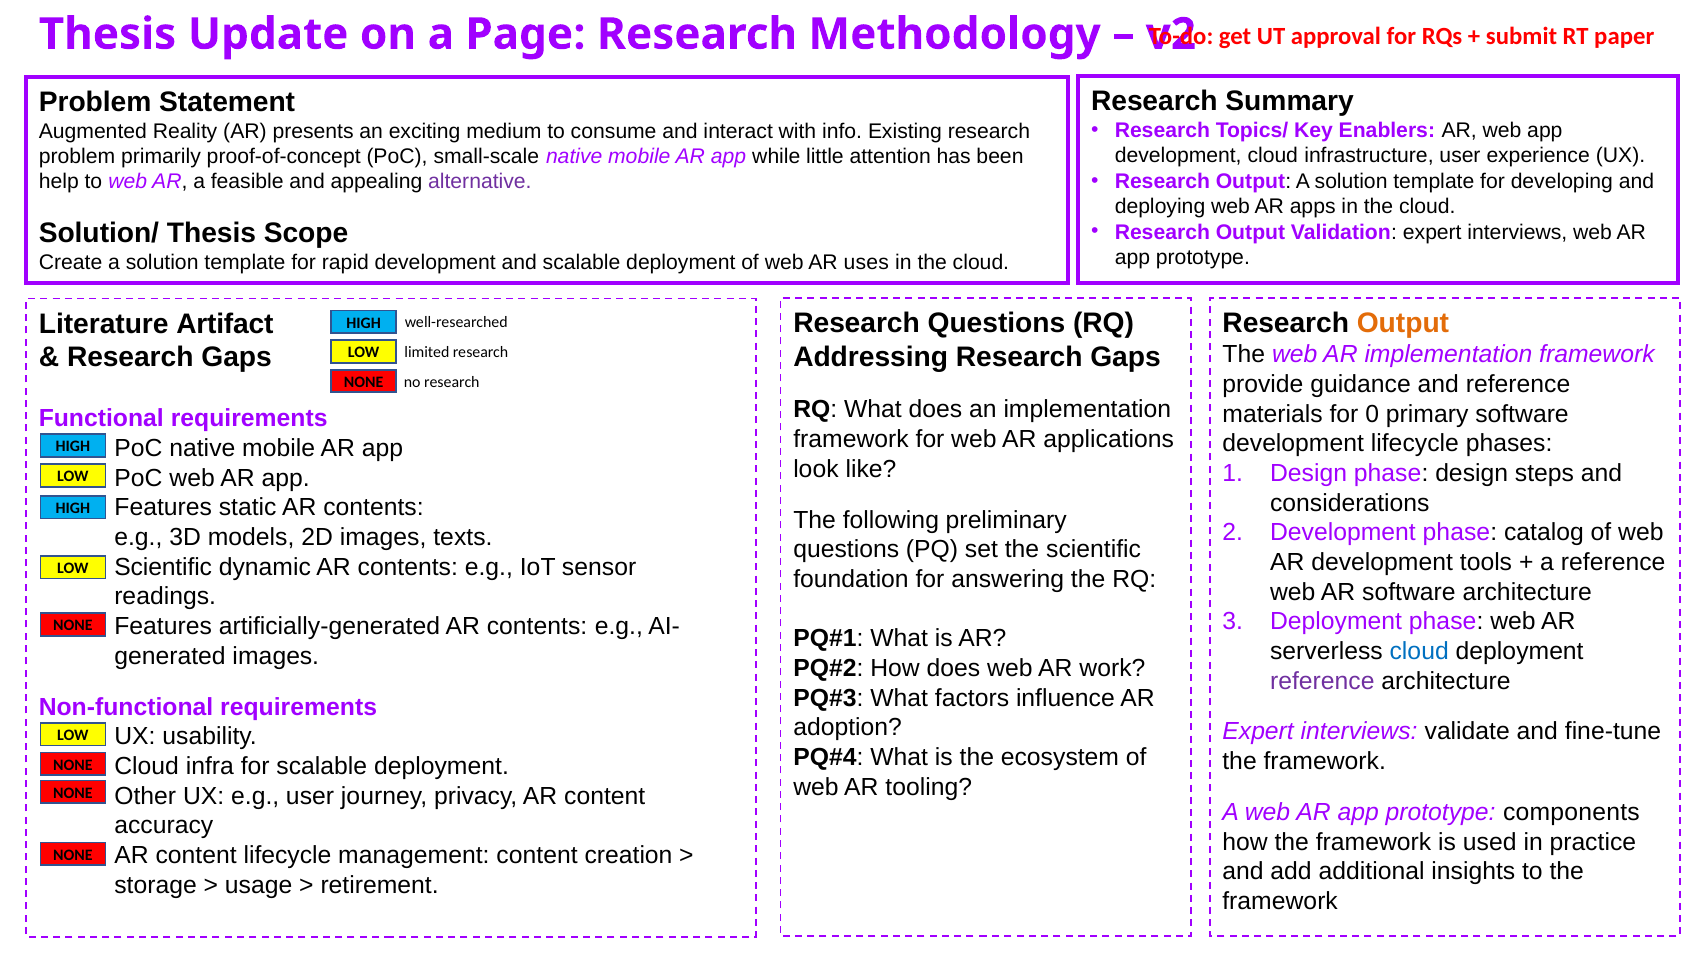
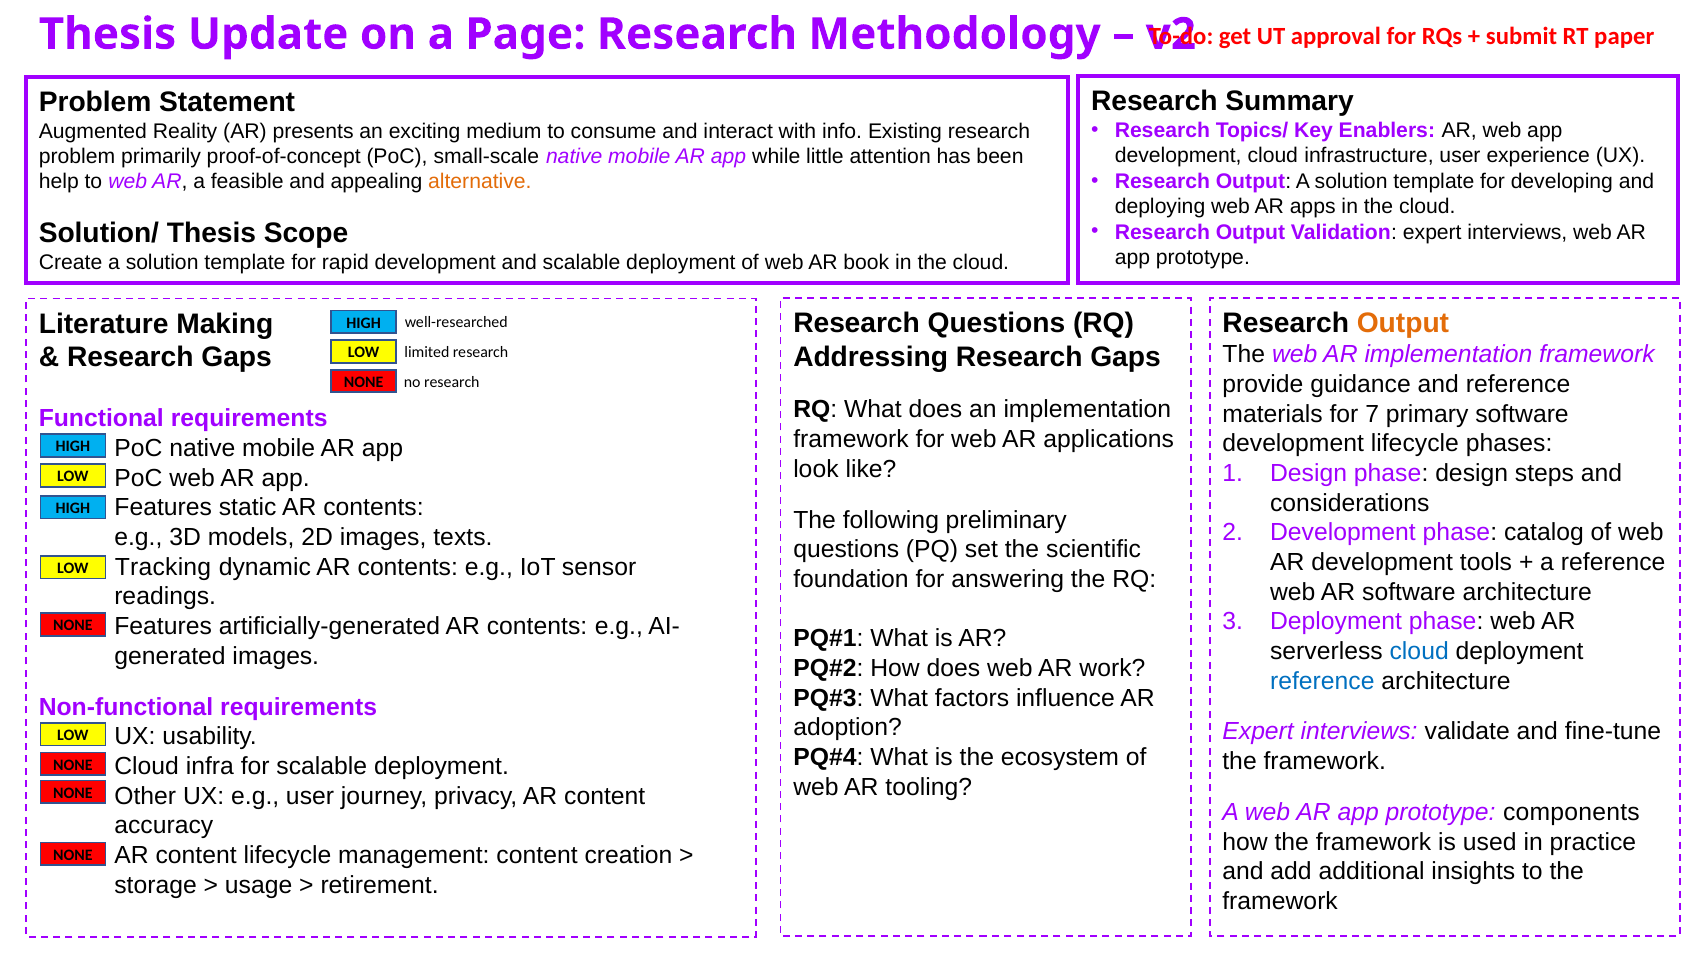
alternative colour: purple -> orange (480, 182)
uses: uses -> book (866, 262)
Artifact: Artifact -> Making (225, 324)
0: 0 -> 7 (1372, 414)
Scientific: Scientific -> Tracking (163, 567)
reference colour: purple -> blue (1322, 681)
